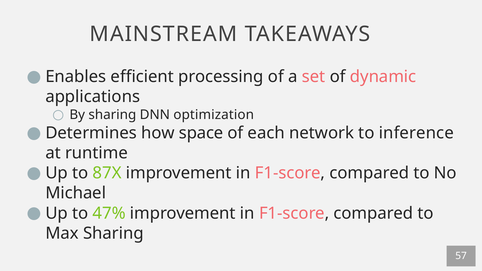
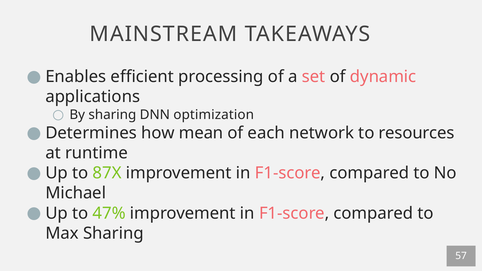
space: space -> mean (201, 133)
inference: inference -> resources (417, 133)
